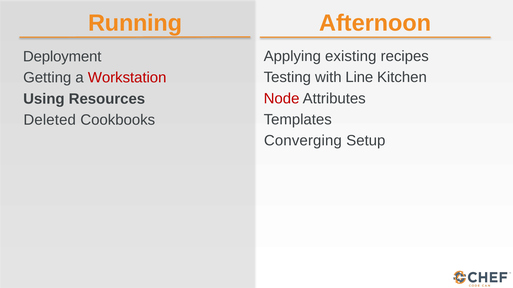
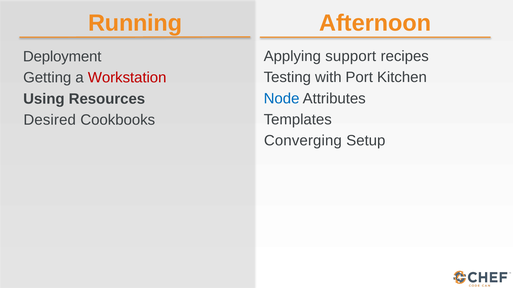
existing: existing -> support (351, 56)
Line: Line -> Port (359, 78)
Node colour: red -> blue (282, 99)
Deleted: Deleted -> Desired (50, 120)
